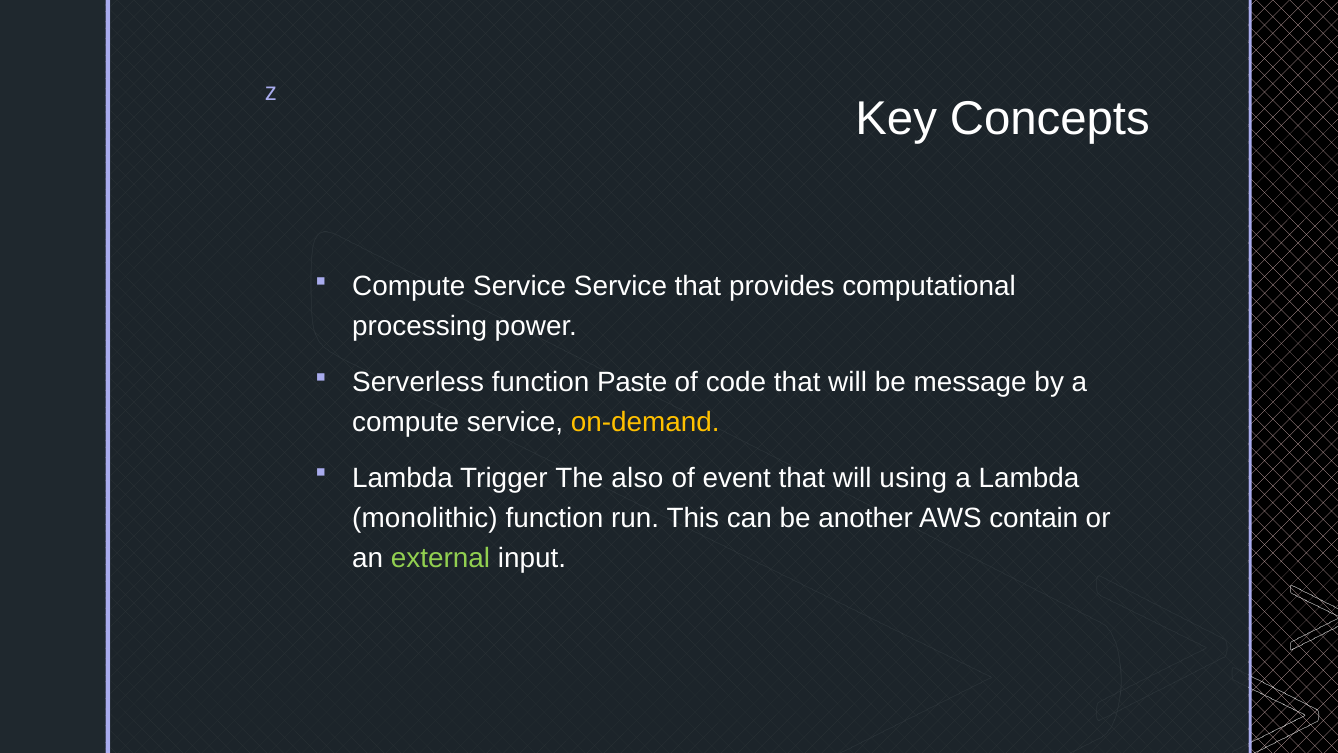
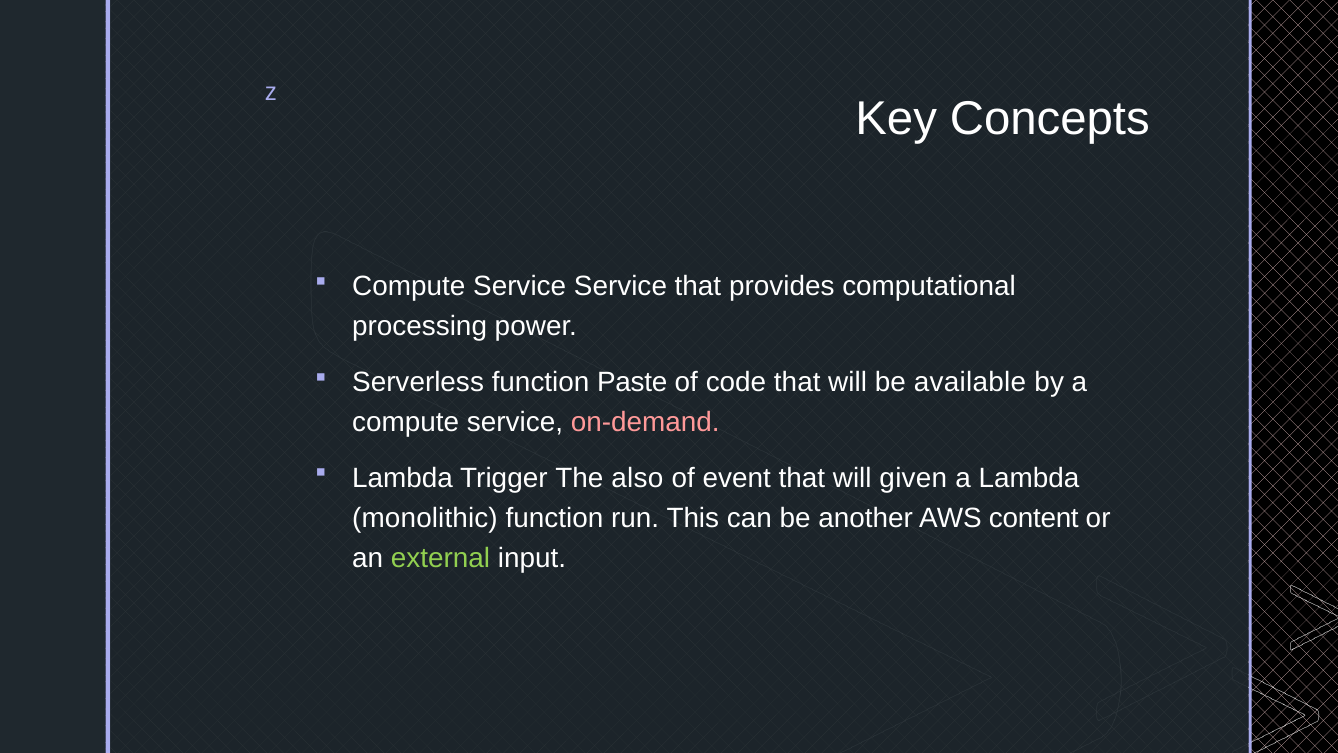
message: message -> available (970, 382)
on-demand colour: yellow -> pink (645, 422)
using: using -> given (913, 478)
contain: contain -> content (1034, 518)
